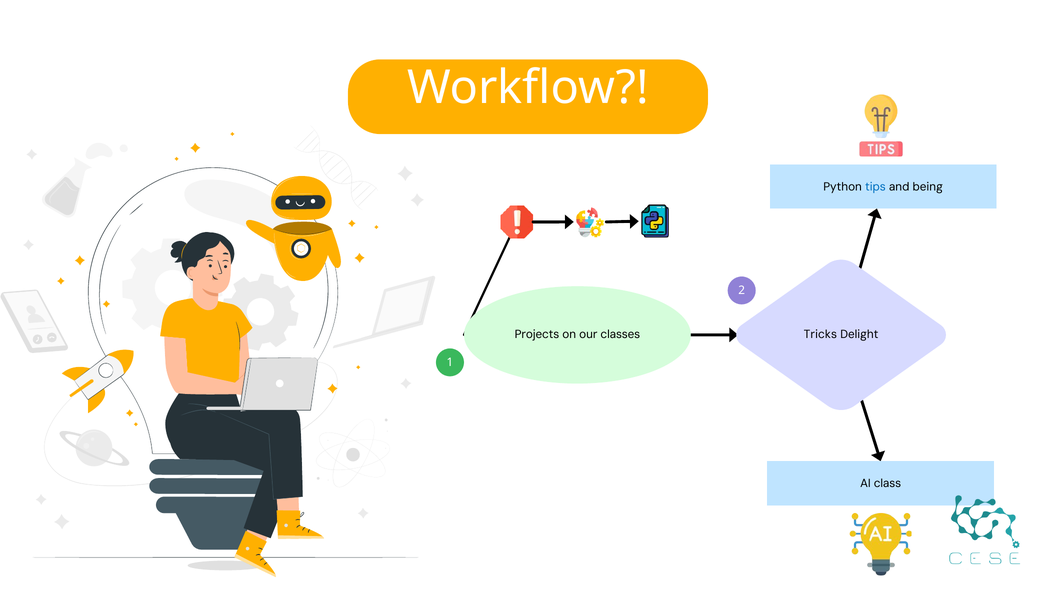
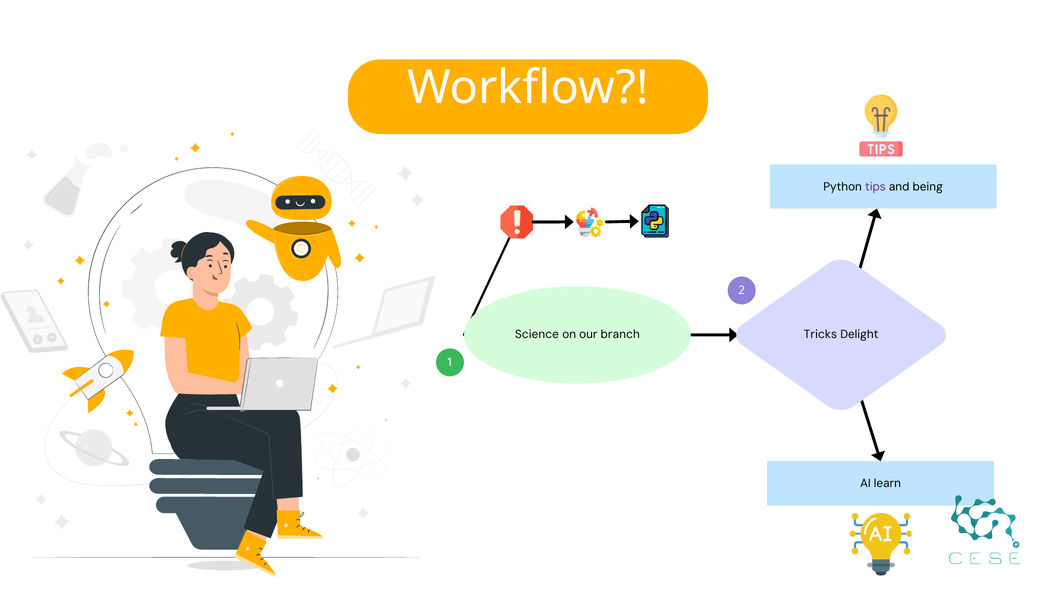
tips colour: blue -> purple (875, 187)
Projects: Projects -> Science (537, 334)
classes: classes -> branch (620, 334)
class: class -> learn (887, 484)
